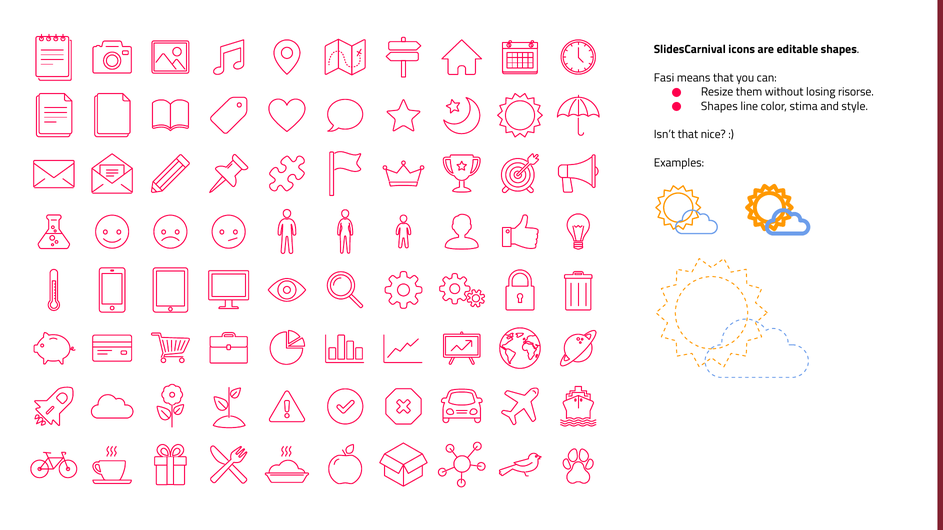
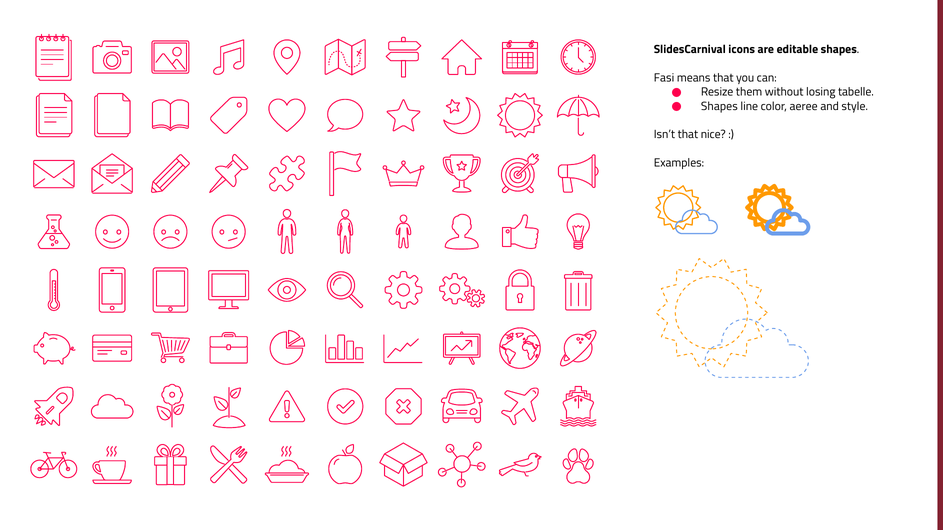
risorse: risorse -> tabelle (856, 92)
stima: stima -> aeree (804, 106)
